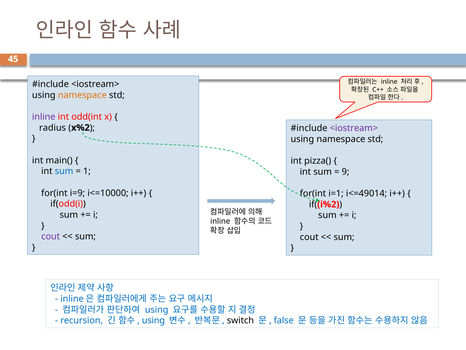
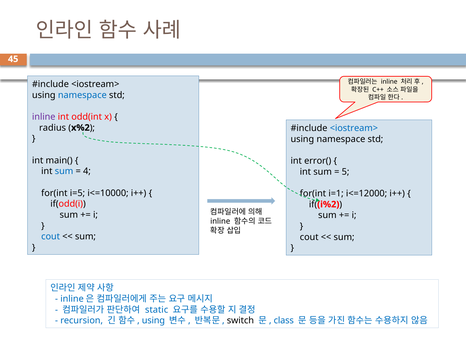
namespace colour: orange -> blue (82, 95)
<iostream> colour: purple -> blue (354, 128)
pizza(: pizza( -> error( (318, 161)
1: 1 -> 4 (87, 171)
9: 9 -> 5 (346, 171)
i=9: i=9 -> i=5 (77, 193)
i<=49014: i<=49014 -> i<=12000 (367, 193)
cout colour: purple -> blue (51, 236)
using: using -> static (157, 309)
false: false -> class (284, 320)
